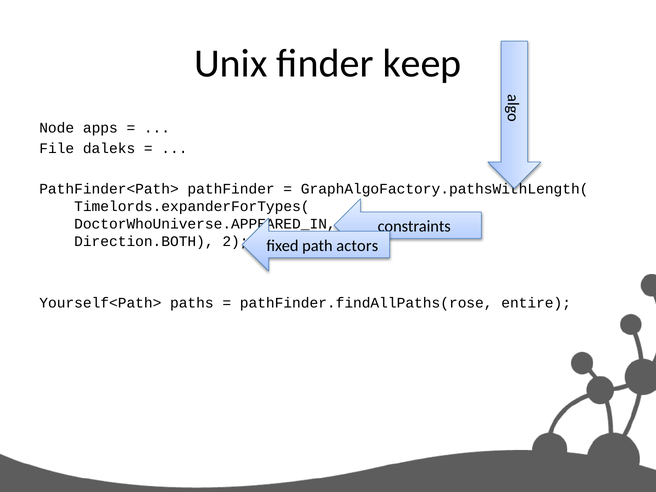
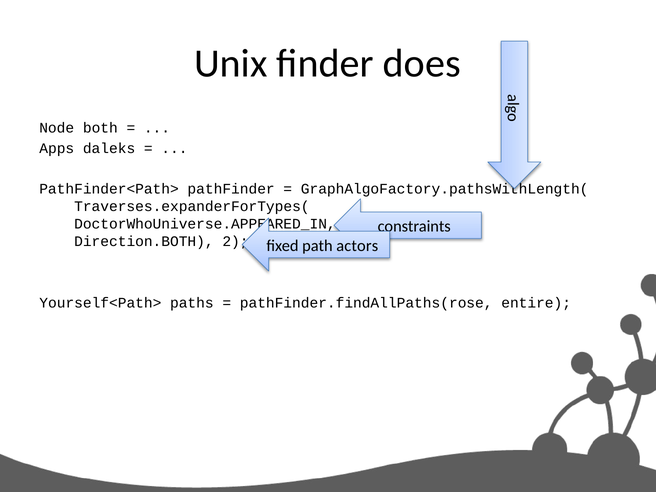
keep: keep -> does (422, 64)
apps: apps -> both (100, 128)
File: File -> Apps (57, 148)
Timelords.expanderForTypes(: Timelords.expanderForTypes( -> Traverses.expanderForTypes( (192, 207)
